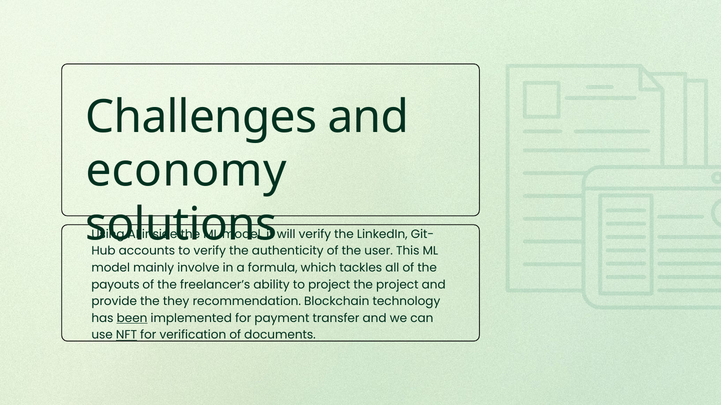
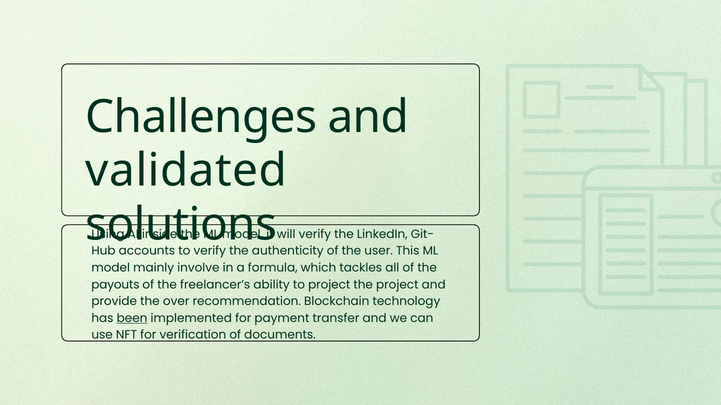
economy: economy -> validated (186, 171)
they: they -> over (176, 302)
NFT underline: present -> none (127, 335)
